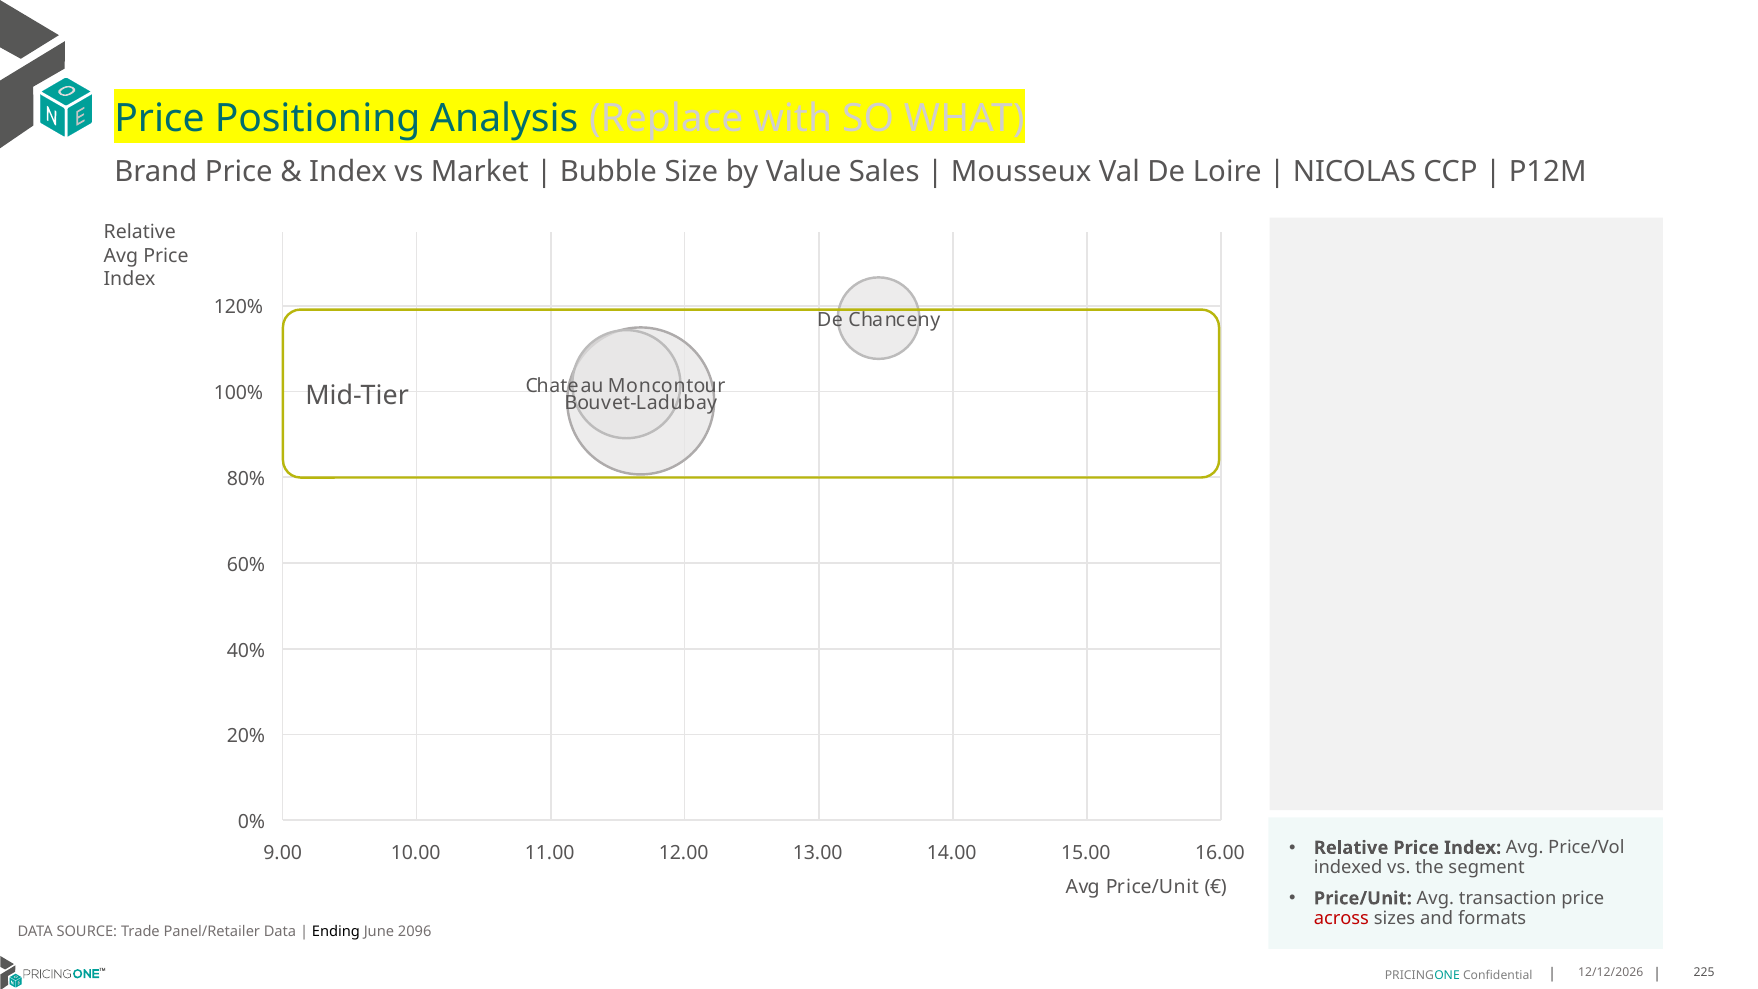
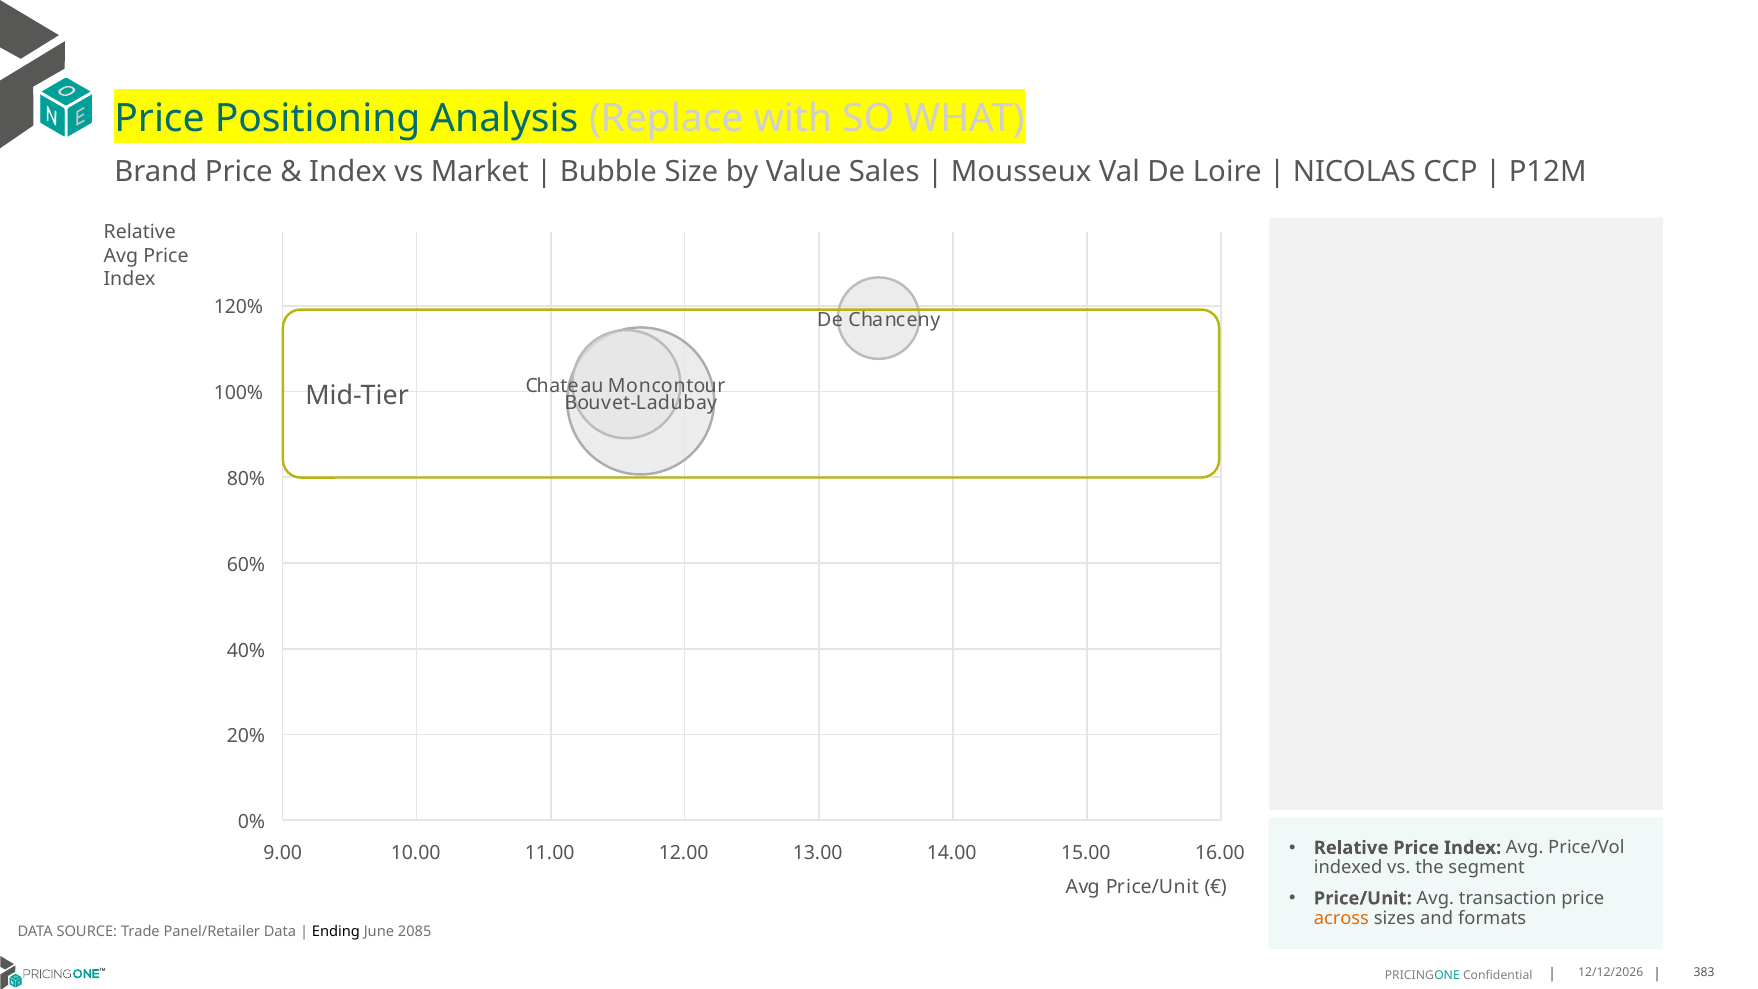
across colour: red -> orange (1341, 918)
2096: 2096 -> 2085 (415, 931)
225: 225 -> 383 (1704, 972)
